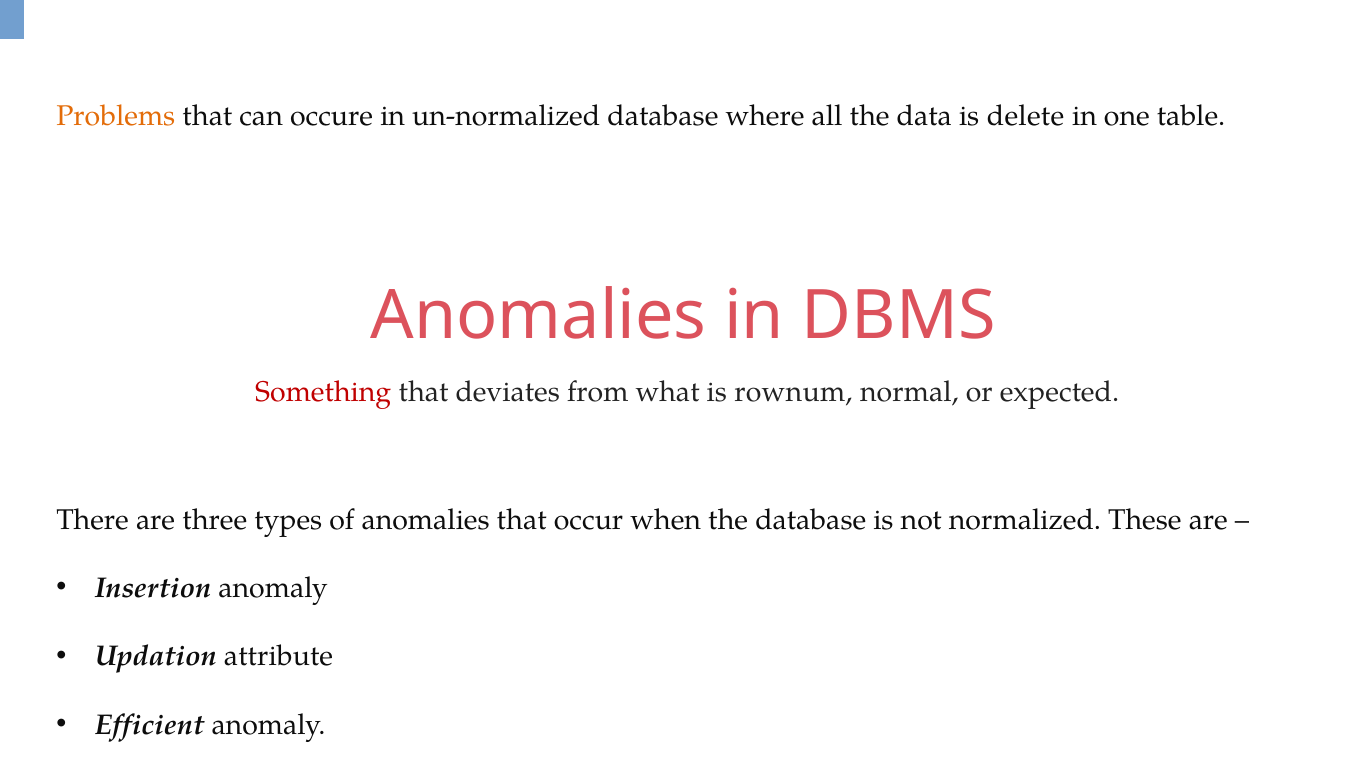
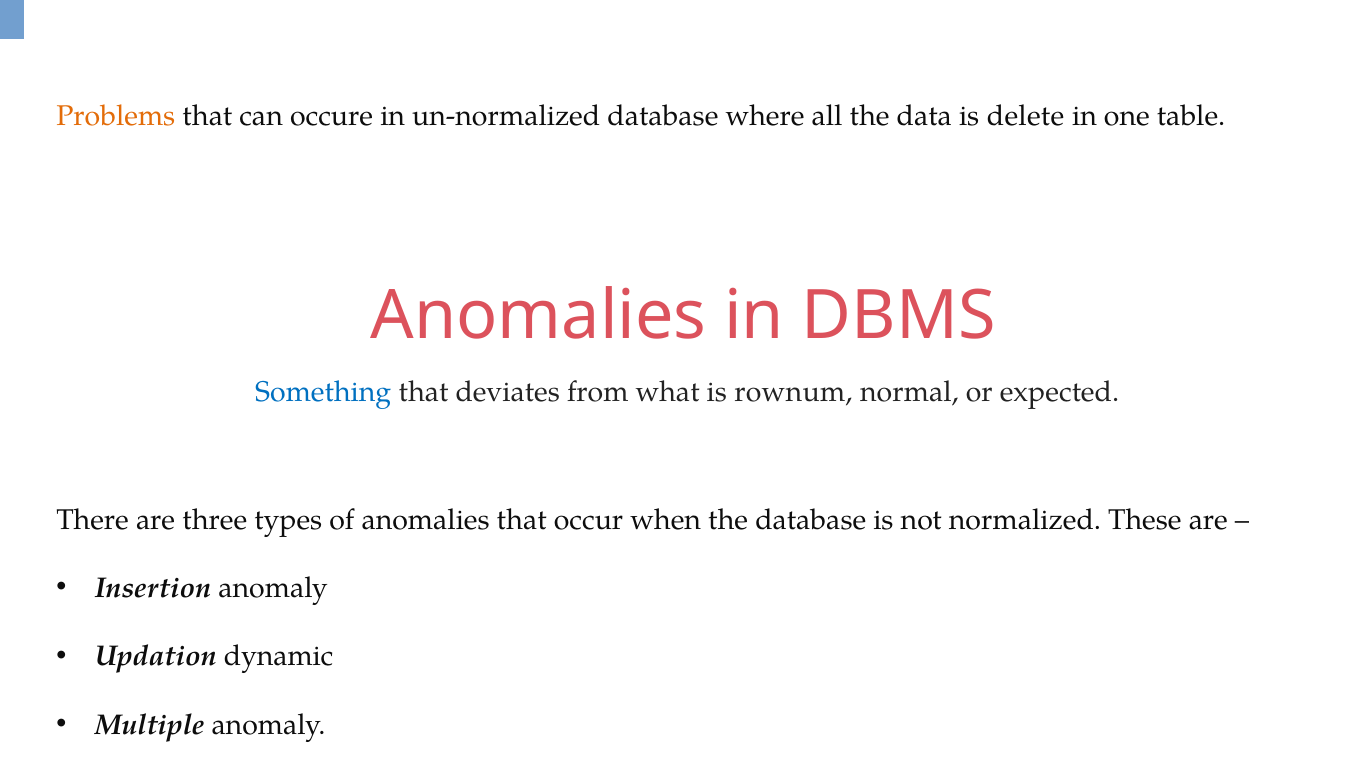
Something colour: red -> blue (323, 392)
attribute: attribute -> dynamic (279, 656)
Efficient: Efficient -> Multiple (150, 725)
